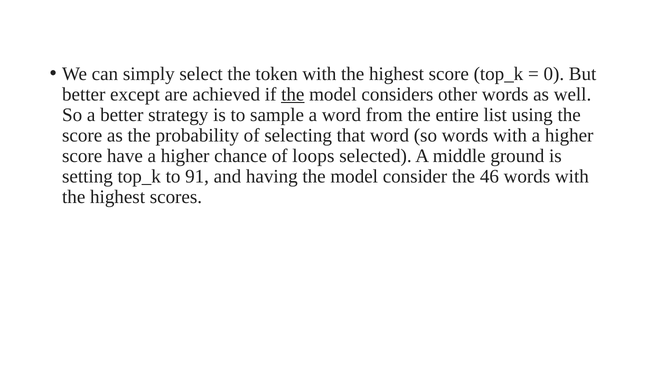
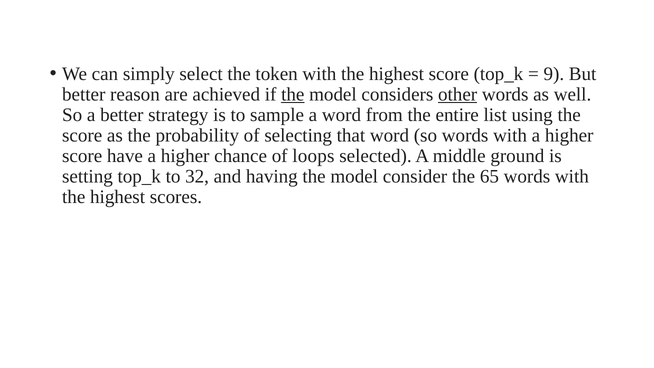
0: 0 -> 9 (554, 74)
except: except -> reason (135, 94)
other underline: none -> present (458, 94)
91: 91 -> 32 (197, 177)
46: 46 -> 65 (489, 177)
